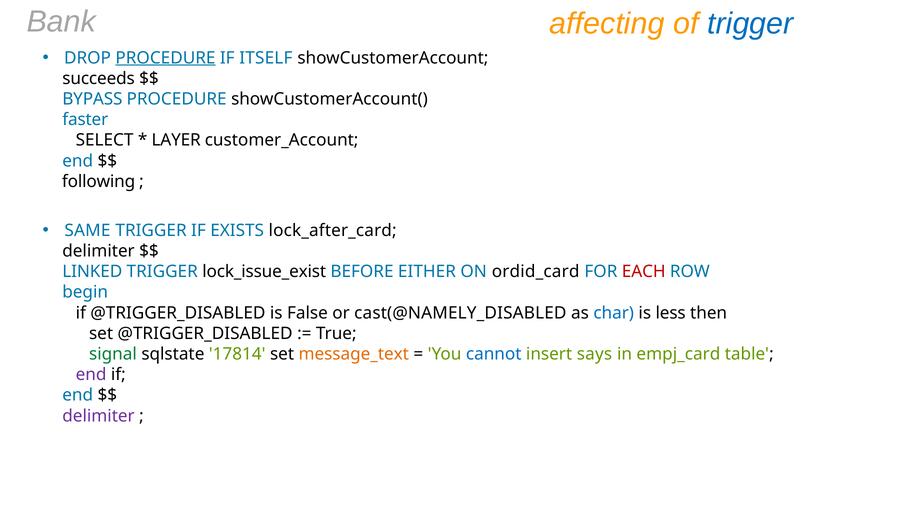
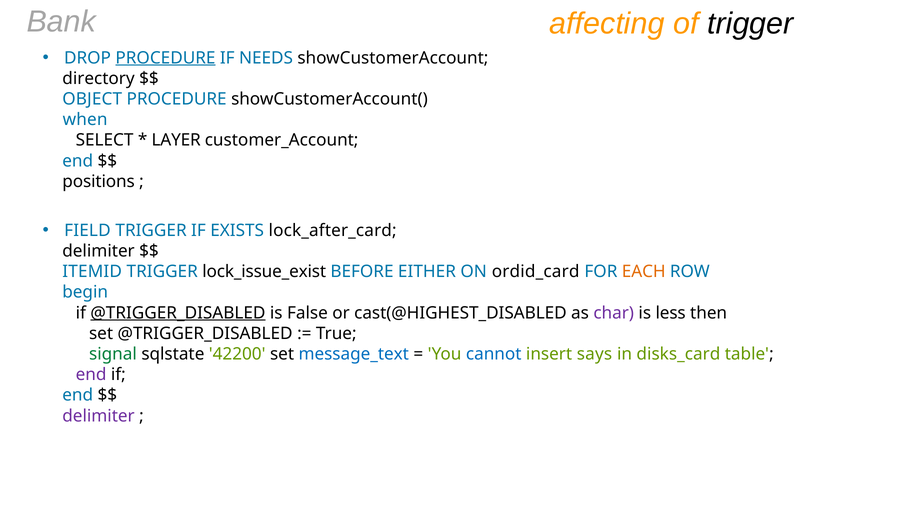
trigger colour: blue -> black (750, 24)
ITSELF: ITSELF -> NEEDS (266, 58)
succeeds: succeeds -> directory (99, 78)
BYPASS: BYPASS -> OBJECT (92, 99)
faster: faster -> when (85, 120)
following: following -> positions (99, 181)
SAME: SAME -> FIELD (87, 230)
LINKED: LINKED -> ITEMID (92, 271)
EACH colour: red -> orange (644, 271)
@TRIGGER_DISABLED underline: none -> present (178, 313)
cast(@NAMELY_DISABLED: cast(@NAMELY_DISABLED -> cast(@HIGHEST_DISABLED (460, 313)
char colour: blue -> purple (614, 313)
17814: 17814 -> 42200 (237, 354)
message_text colour: orange -> blue (354, 354)
empj_card: empj_card -> disks_card (678, 354)
